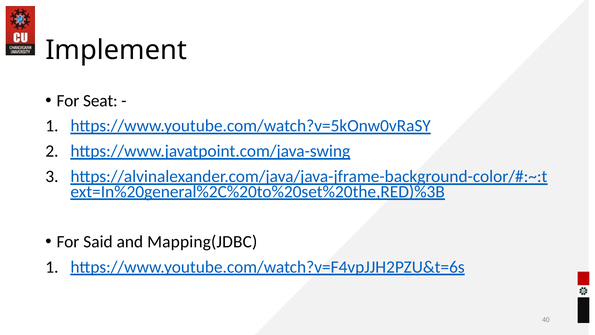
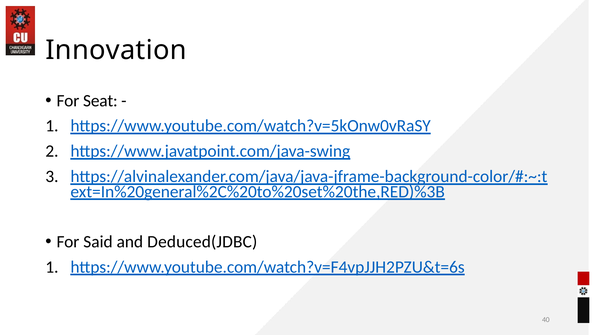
Implement: Implement -> Innovation (116, 50)
Mapping(JDBC: Mapping(JDBC -> Deduced(JDBC (202, 242)
